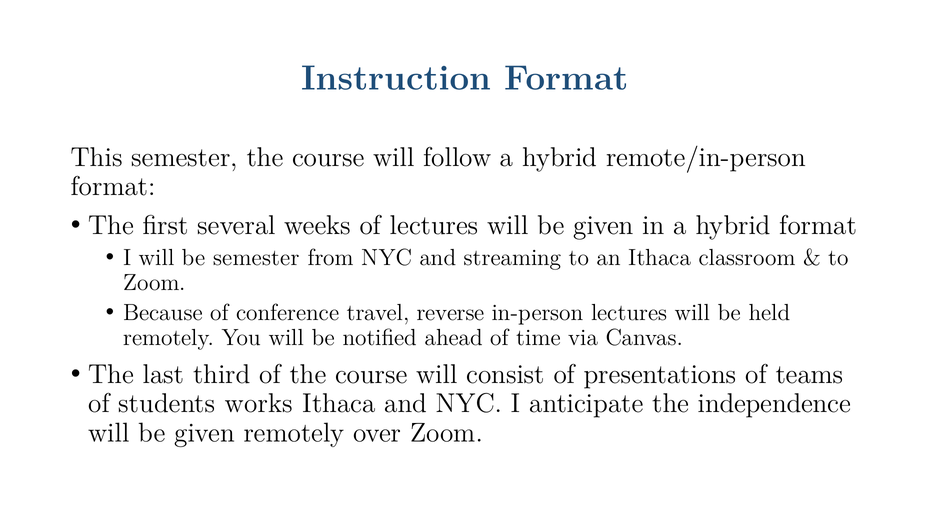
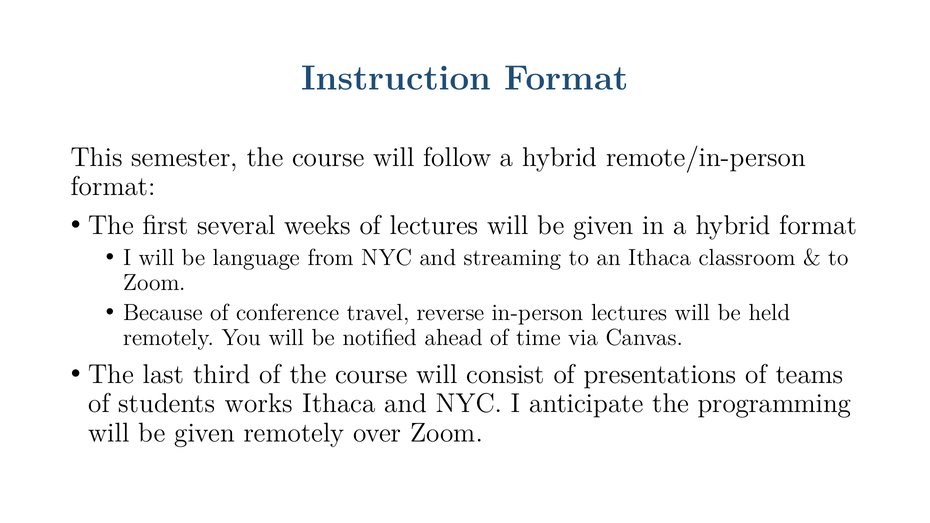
be semester: semester -> language (256, 257)
independence: independence -> programming (774, 404)
